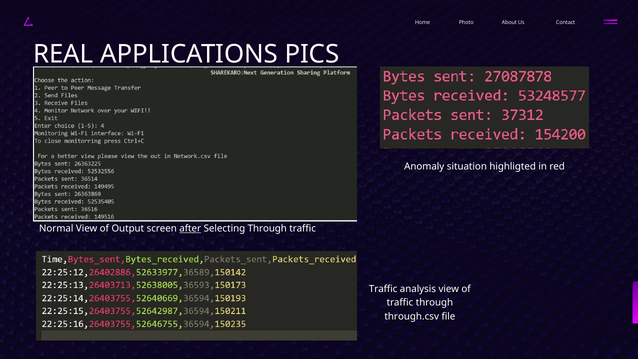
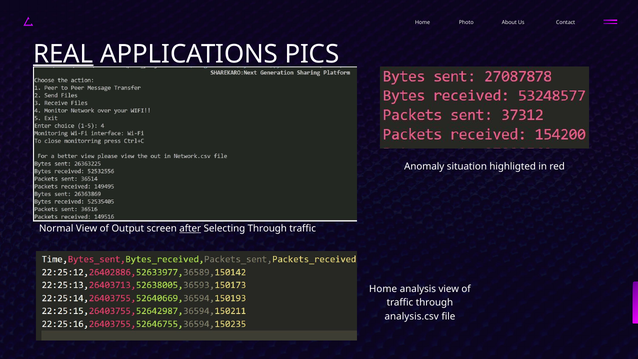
REAL underline: none -> present (63, 54)
Traffic: Traffic -> Home (383, 289)
through.csv: through.csv -> analysis.csv (412, 316)
